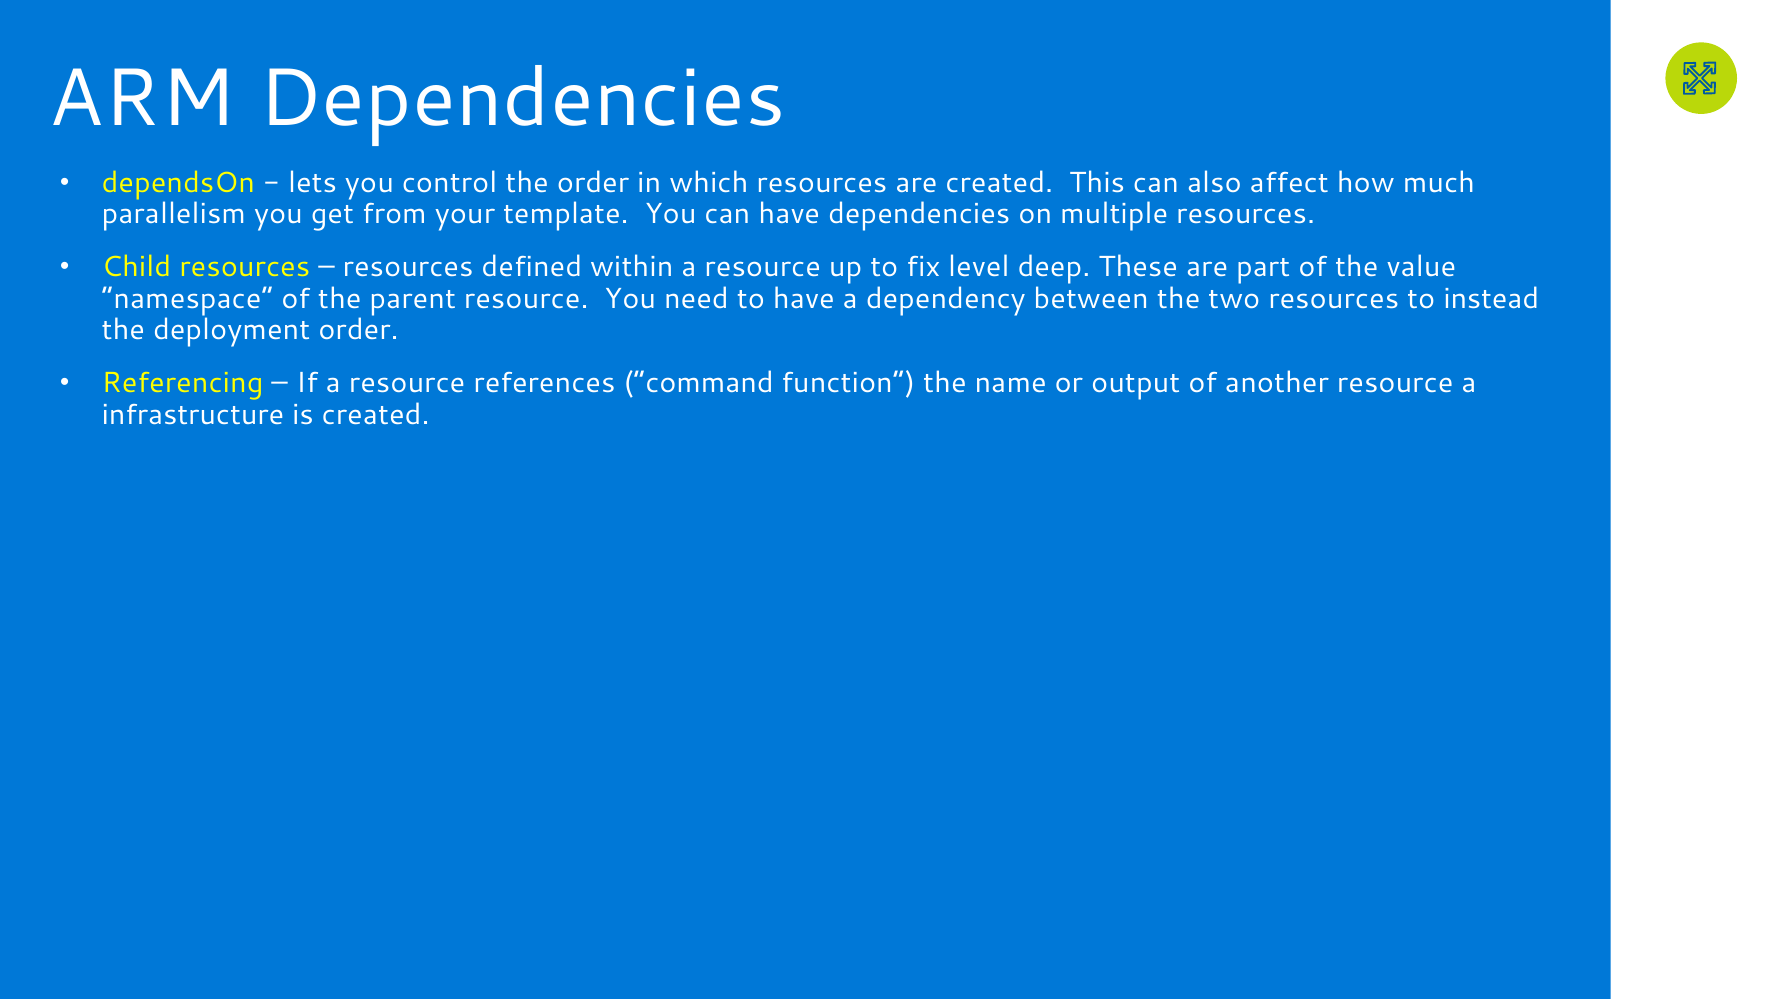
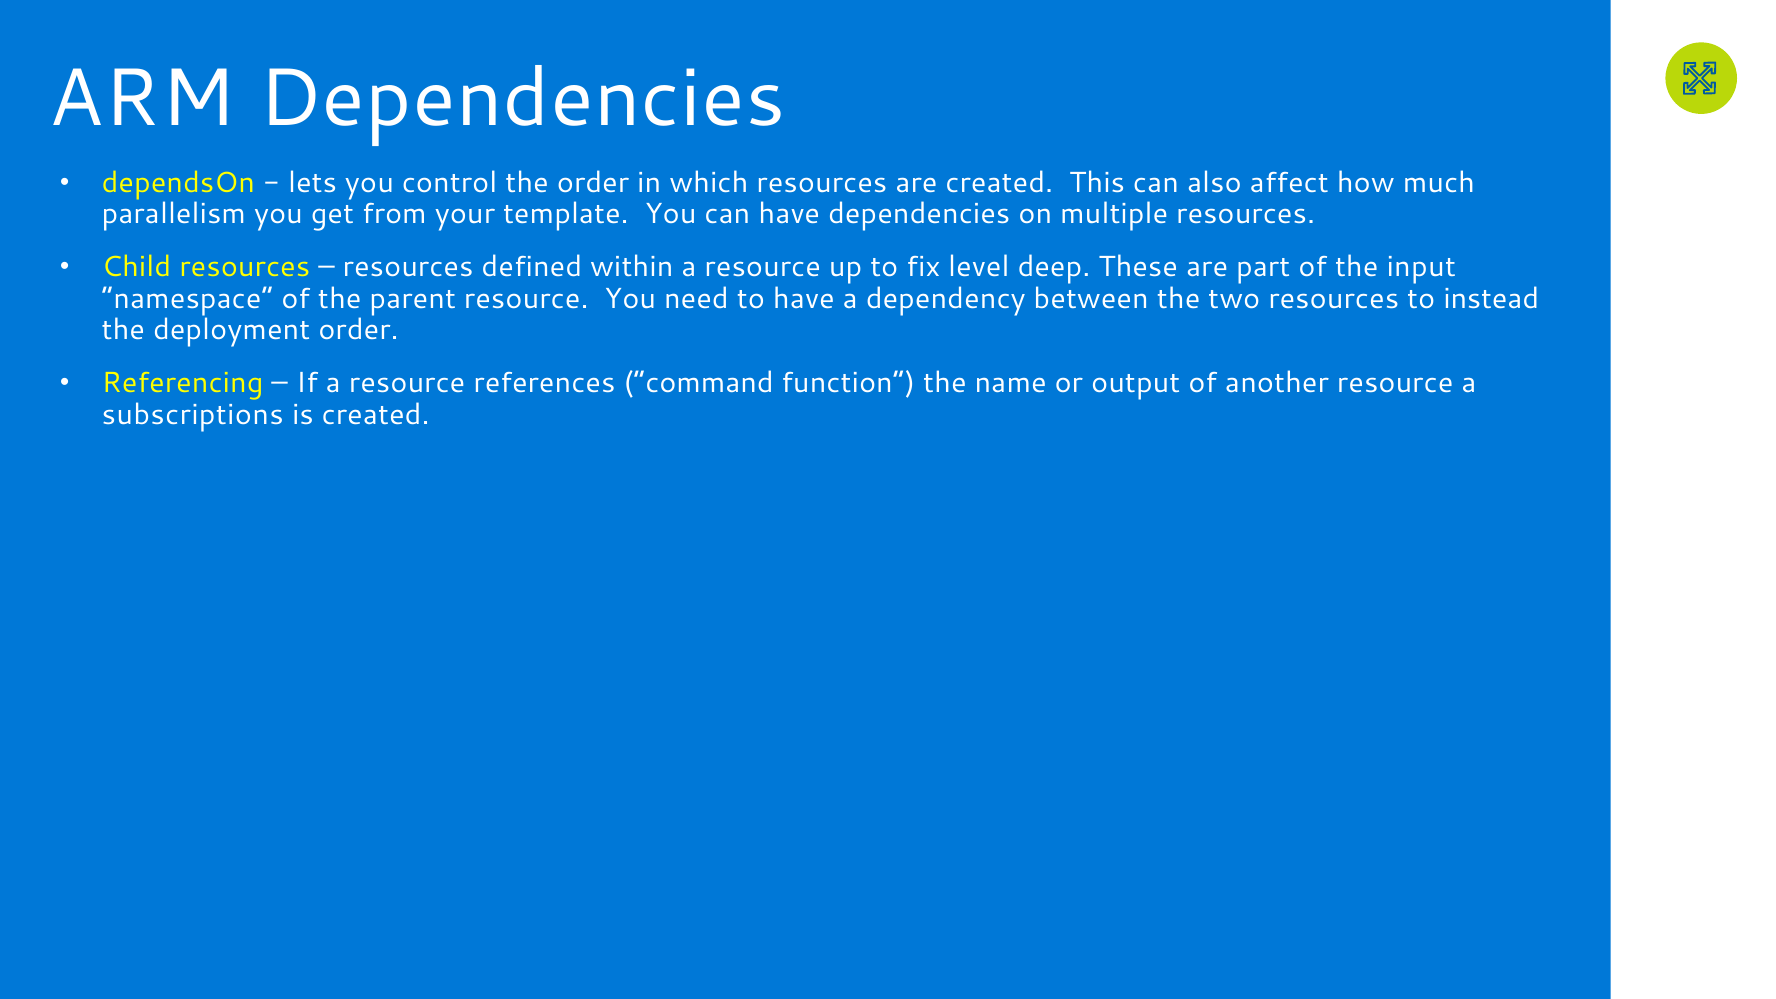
value: value -> input (1421, 267)
infrastructure: infrastructure -> subscriptions (193, 415)
